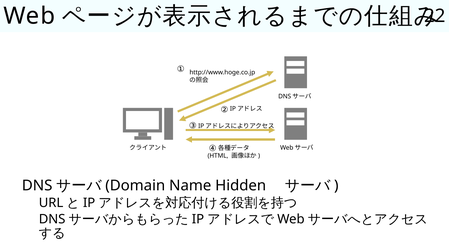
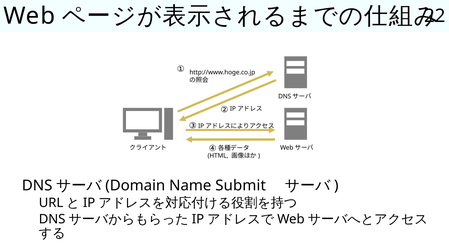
Hidden: Hidden -> Submit (241, 186)
